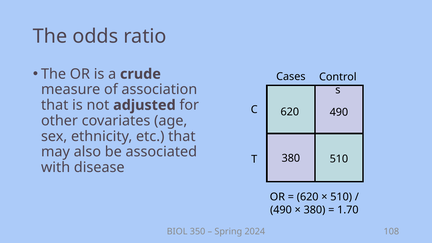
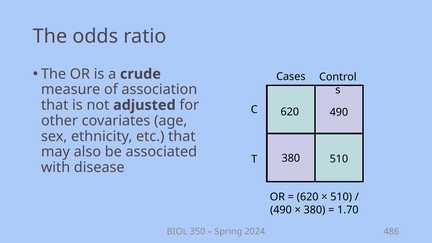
108: 108 -> 486 (391, 232)
